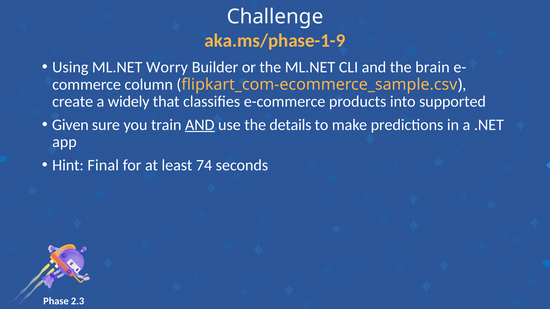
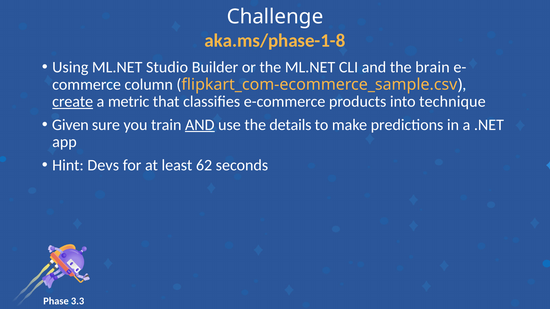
aka.ms/phase-1-9: aka.ms/phase-1-9 -> aka.ms/phase-1-8 (275, 41)
Worry: Worry -> Studio (167, 67)
create underline: none -> present (73, 102)
widely: widely -> metric (129, 102)
supported: supported -> technique (452, 102)
Final: Final -> Devs (103, 165)
74: 74 -> 62 (204, 165)
2.3: 2.3 -> 3.3 (78, 301)
